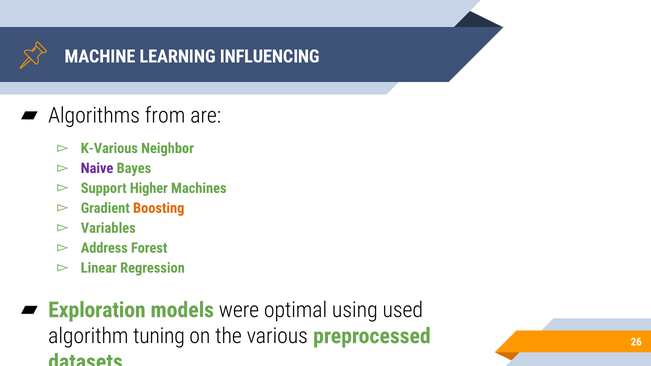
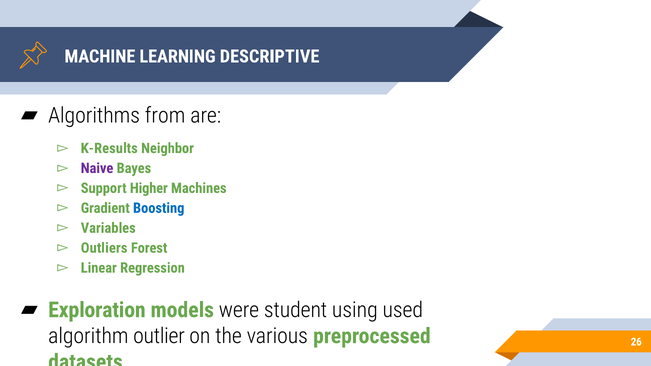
INFLUENCING: INFLUENCING -> DESCRIPTIVE (270, 56)
K-Various: K-Various -> K-Results (109, 148)
Boosting colour: orange -> blue (159, 208)
Address: Address -> Outliers (104, 248)
optimal: optimal -> student (296, 310)
tuning: tuning -> outlier (159, 336)
